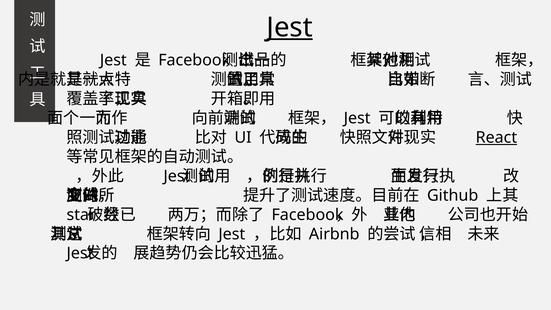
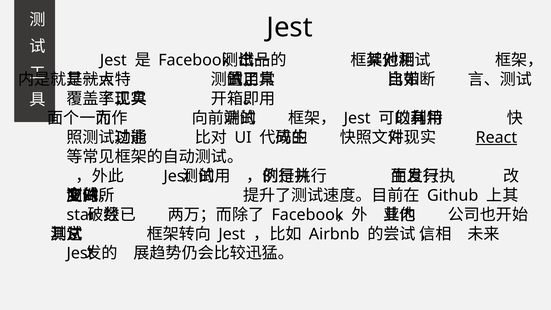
Jest underline: present -> none (290, 27)
